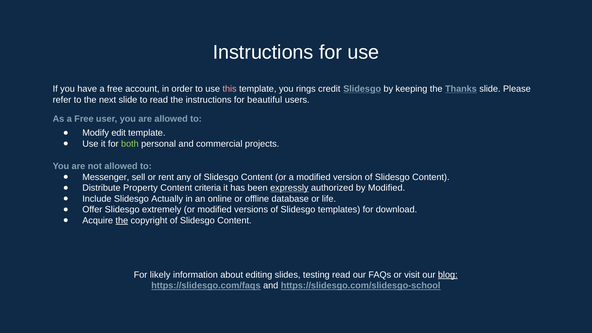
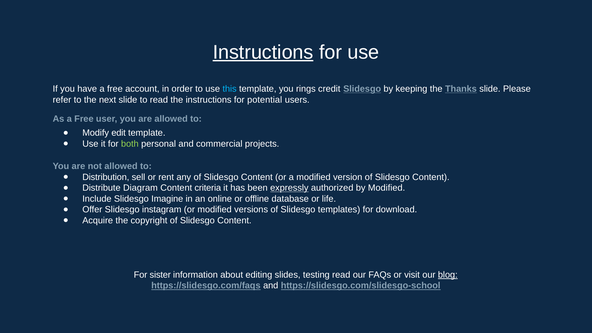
Instructions underline: none -> present (263, 52)
this colour: pink -> light blue (230, 89)
beautiful: beautiful -> potential (265, 100)
Messenger: Messenger -> Distribution (106, 177)
Property: Property -> Diagram (140, 188)
Actually: Actually -> Imagine (167, 199)
extremely: extremely -> instagram (162, 210)
the underline: present -> none (122, 221)
likely: likely -> sister (160, 275)
